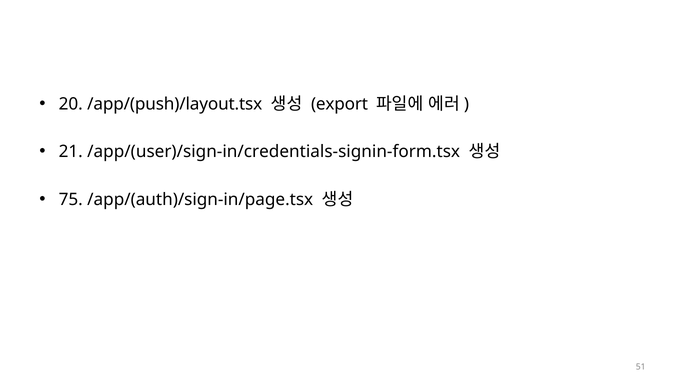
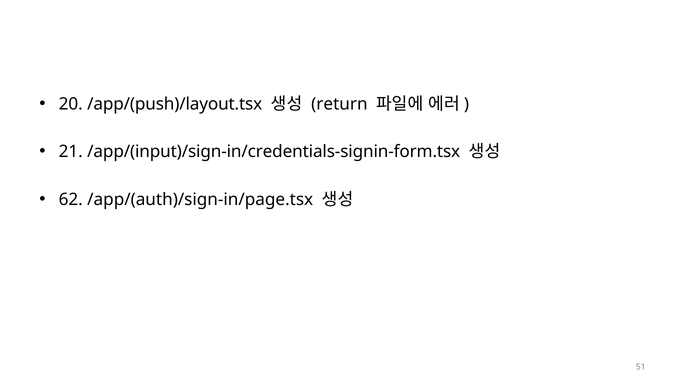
export: export -> return (339, 104)
/app/(user)/sign-in/credentials-signin-form.tsx: /app/(user)/sign-in/credentials-signin-form.tsx -> /app/(input)/sign-in/credentials-signin-form.tsx (274, 152)
75: 75 -> 62 (71, 200)
